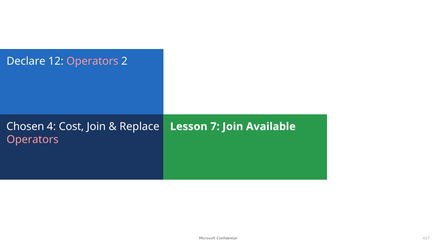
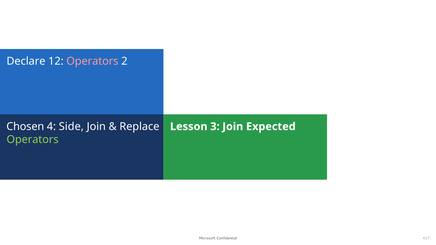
Cost: Cost -> Side (71, 127)
7: 7 -> 3 (215, 127)
Available: Available -> Expected (271, 127)
Operators colour: pink -> light green (33, 140)
